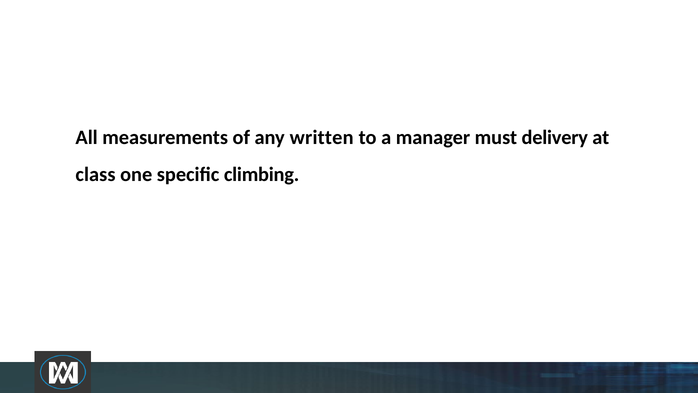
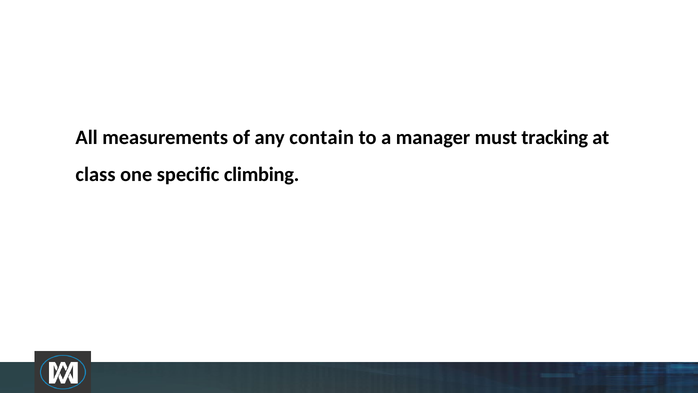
written: written -> contain (322, 138)
delivery: delivery -> tracking (555, 138)
